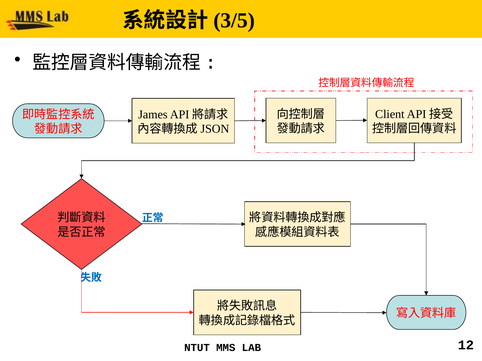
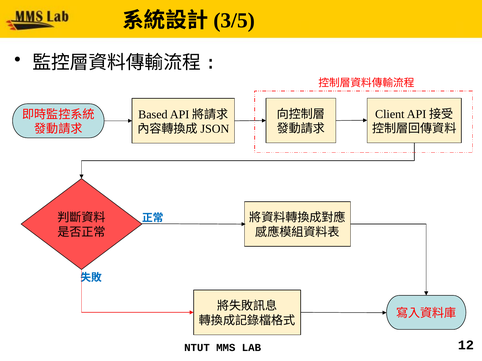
James: James -> Based (153, 115)
